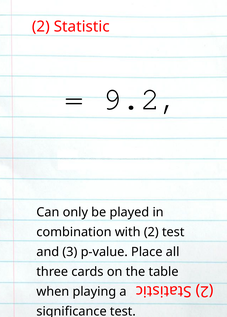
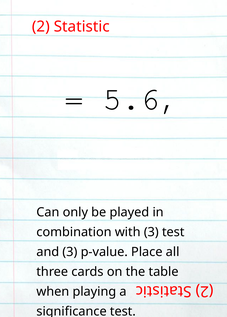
9.2: 9.2 -> 5.6 (141, 99)
with 2: 2 -> 3 (151, 232)
